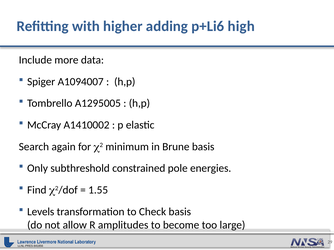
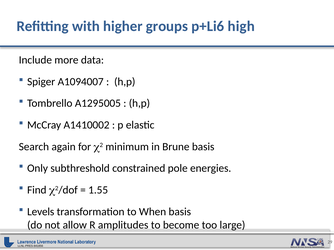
adding: adding -> groups (167, 26)
Check: Check -> When (153, 212)
